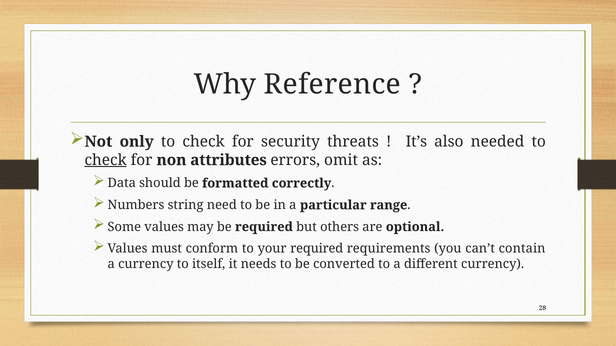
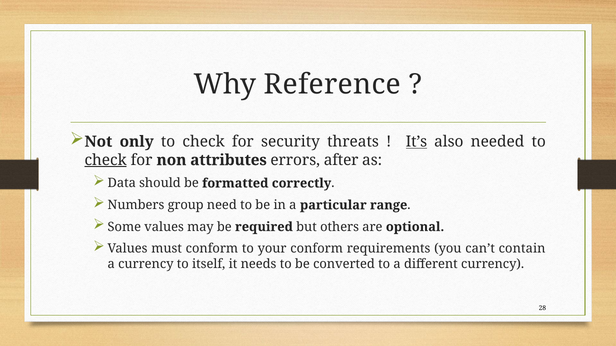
It’s underline: none -> present (416, 142)
omit: omit -> after (341, 160)
string: string -> group (186, 205)
your required: required -> conform (317, 249)
